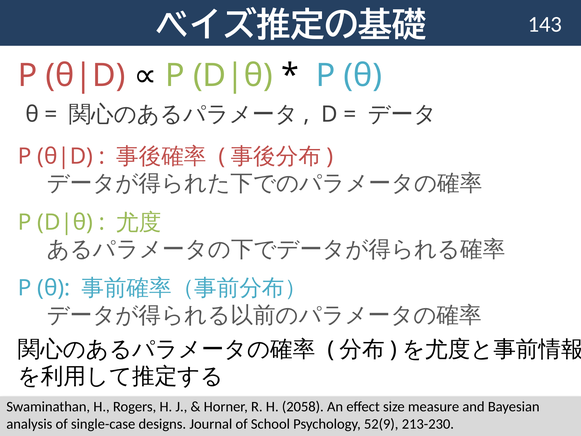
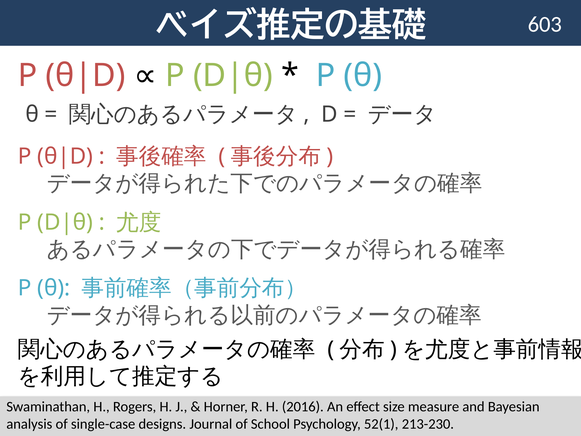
143: 143 -> 603 (545, 24)
2058: 2058 -> 2016 (303, 406)
52(9: 52(9 -> 52(1 (381, 424)
